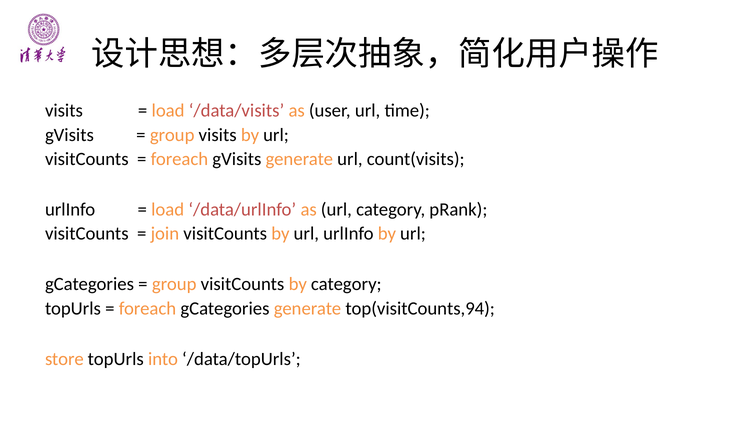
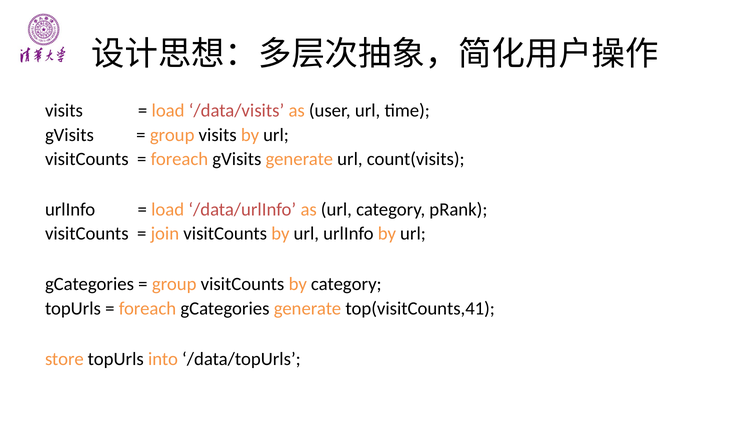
top(visitCounts,94: top(visitCounts,94 -> top(visitCounts,41 (420, 308)
